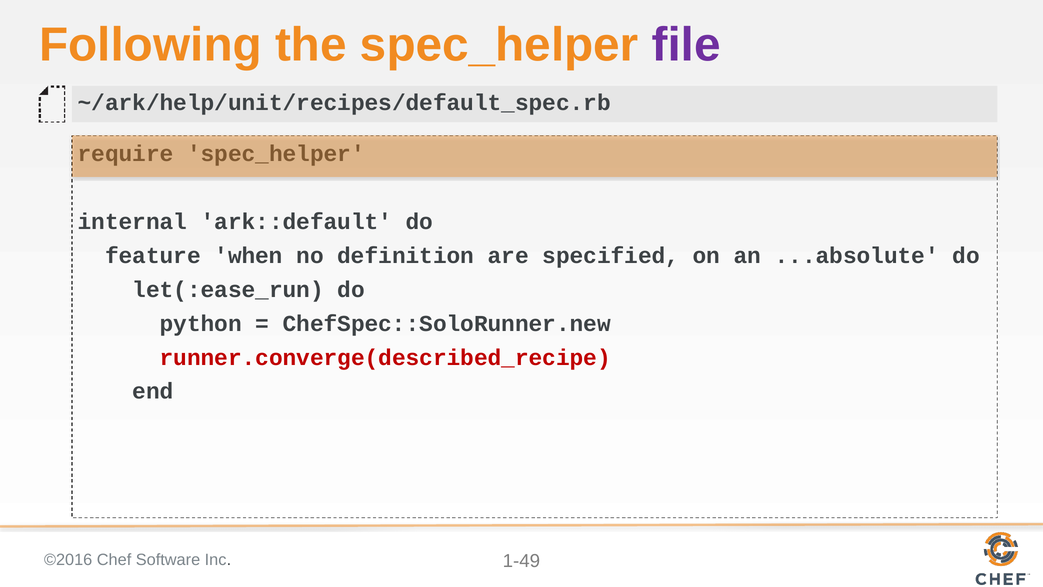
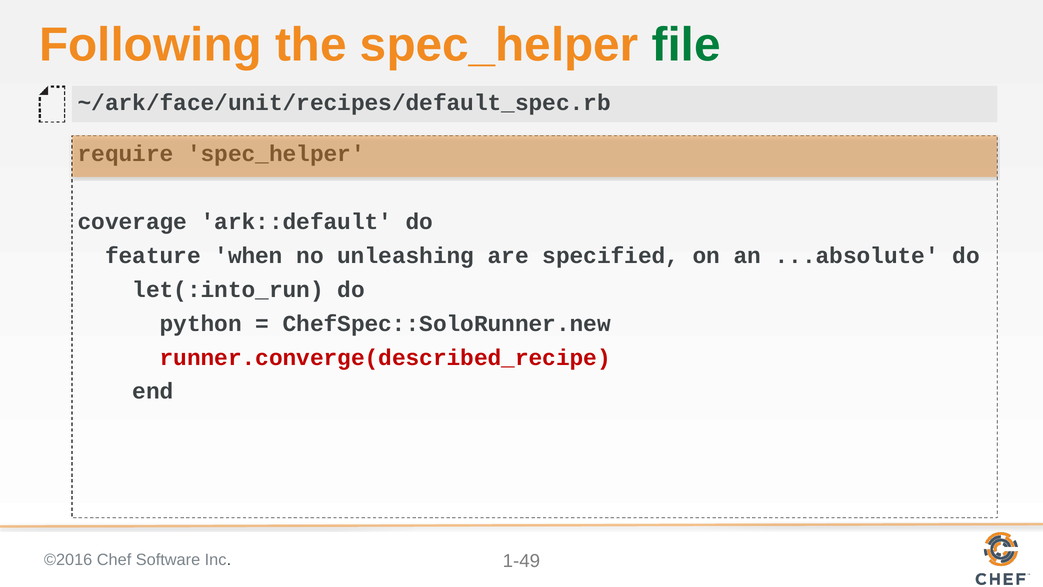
file colour: purple -> green (686, 45)
~/ark/help/unit/recipes/default_spec.rb: ~/ark/help/unit/recipes/default_spec.rb -> ~/ark/face/unit/recipes/default_spec.rb (344, 103)
internal: internal -> coverage (132, 222)
definition: definition -> unleashing (406, 256)
let(:ease_run: let(:ease_run -> let(:into_run (228, 289)
